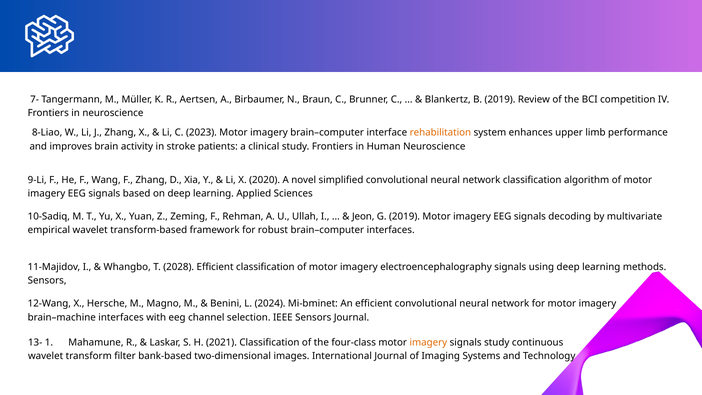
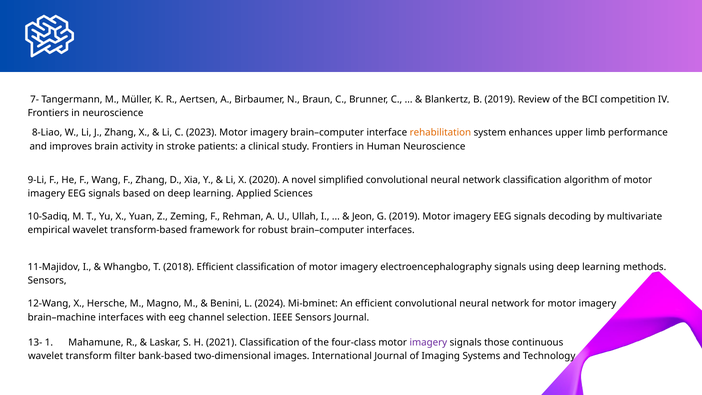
2028: 2028 -> 2018 (179, 267)
imagery colour: orange -> purple (428, 342)
signals study: study -> those (497, 342)
